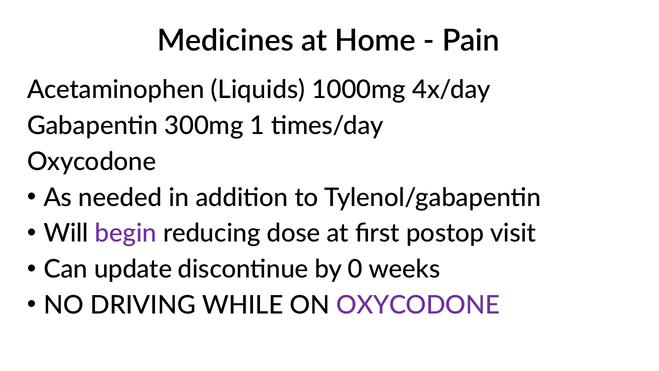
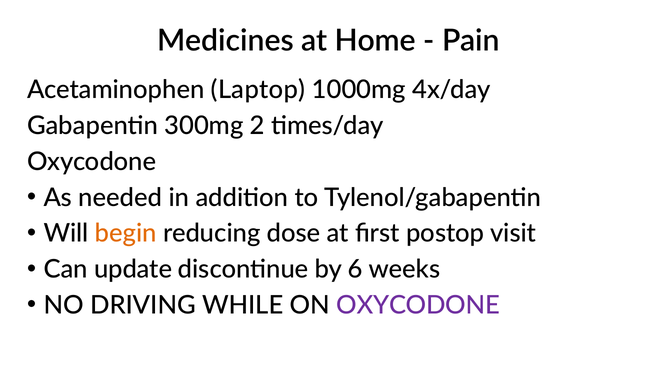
Liquids: Liquids -> Laptop (258, 90)
1: 1 -> 2 (257, 126)
begin colour: purple -> orange (126, 233)
0: 0 -> 6 (355, 269)
